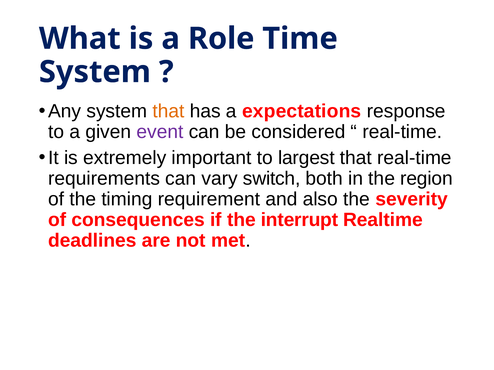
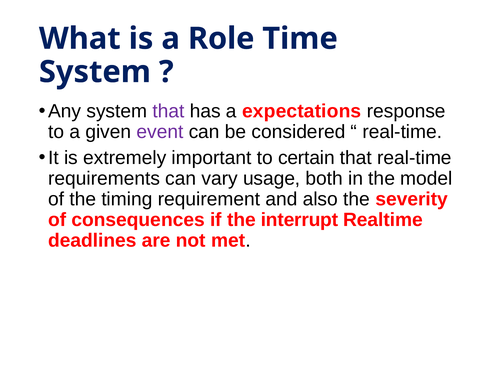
that colour: orange -> purple (168, 111)
largest: largest -> certain (306, 158)
switch: switch -> usage (272, 179)
region: region -> model (426, 179)
